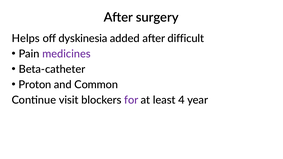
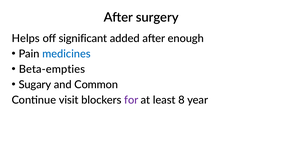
dyskinesia: dyskinesia -> significant (83, 39)
difficult: difficult -> enough (186, 39)
medicines colour: purple -> blue (66, 54)
Beta-catheter: Beta-catheter -> Beta-empties (52, 69)
Proton: Proton -> Sugary (35, 85)
4: 4 -> 8 (182, 100)
